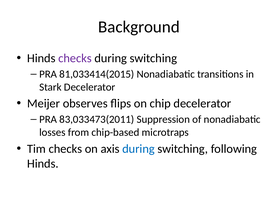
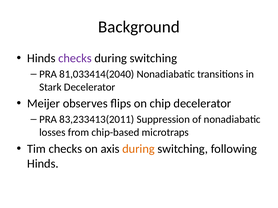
81,033414(2015: 81,033414(2015 -> 81,033414(2040 (97, 74)
83,033473(2011: 83,033473(2011 -> 83,233413(2011 (97, 120)
during colour: blue -> orange (139, 149)
